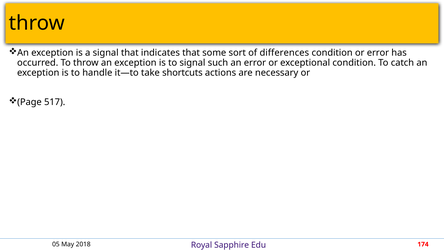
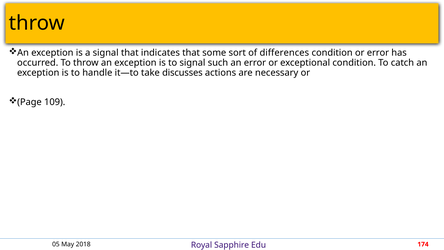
shortcuts: shortcuts -> discusses (182, 73)
517: 517 -> 109 (55, 102)
